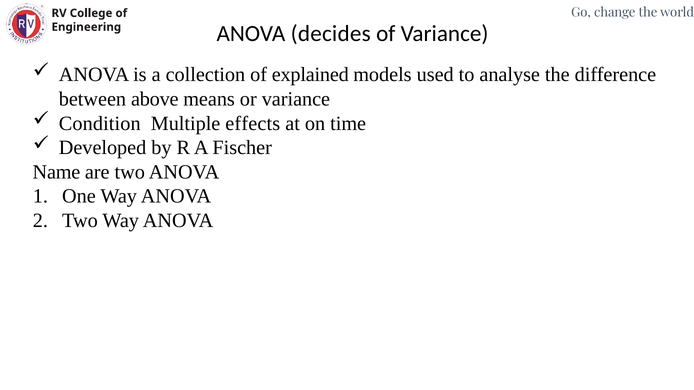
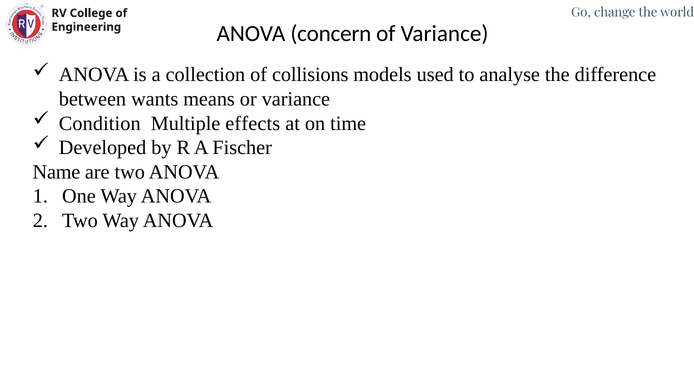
decides: decides -> concern (331, 34)
explained: explained -> collisions (310, 75)
above: above -> wants (155, 99)
